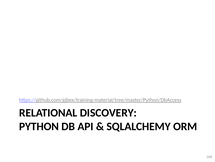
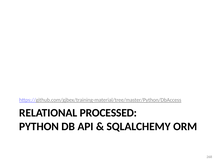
DISCOVERY: DISCOVERY -> PROCESSED (108, 112)
